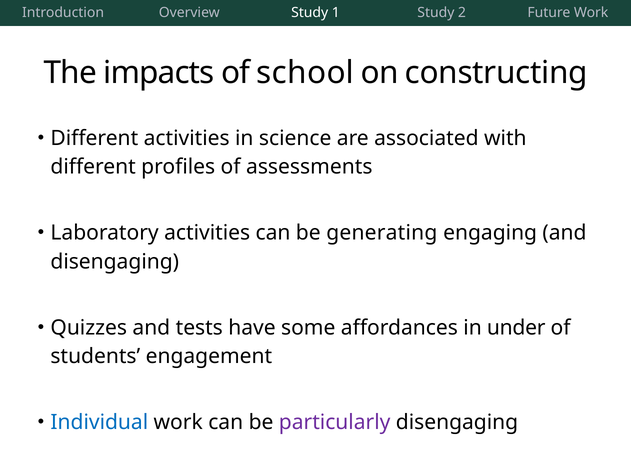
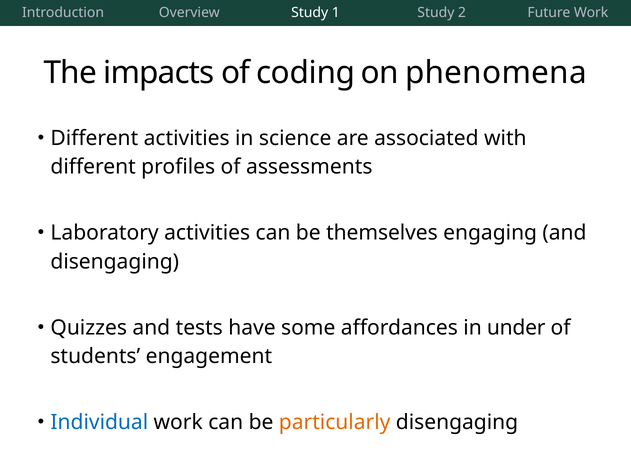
school: school -> coding (306, 73)
constructing: constructing -> phenomena (496, 73)
generating: generating -> themselves (382, 233)
particularly colour: purple -> orange (335, 422)
